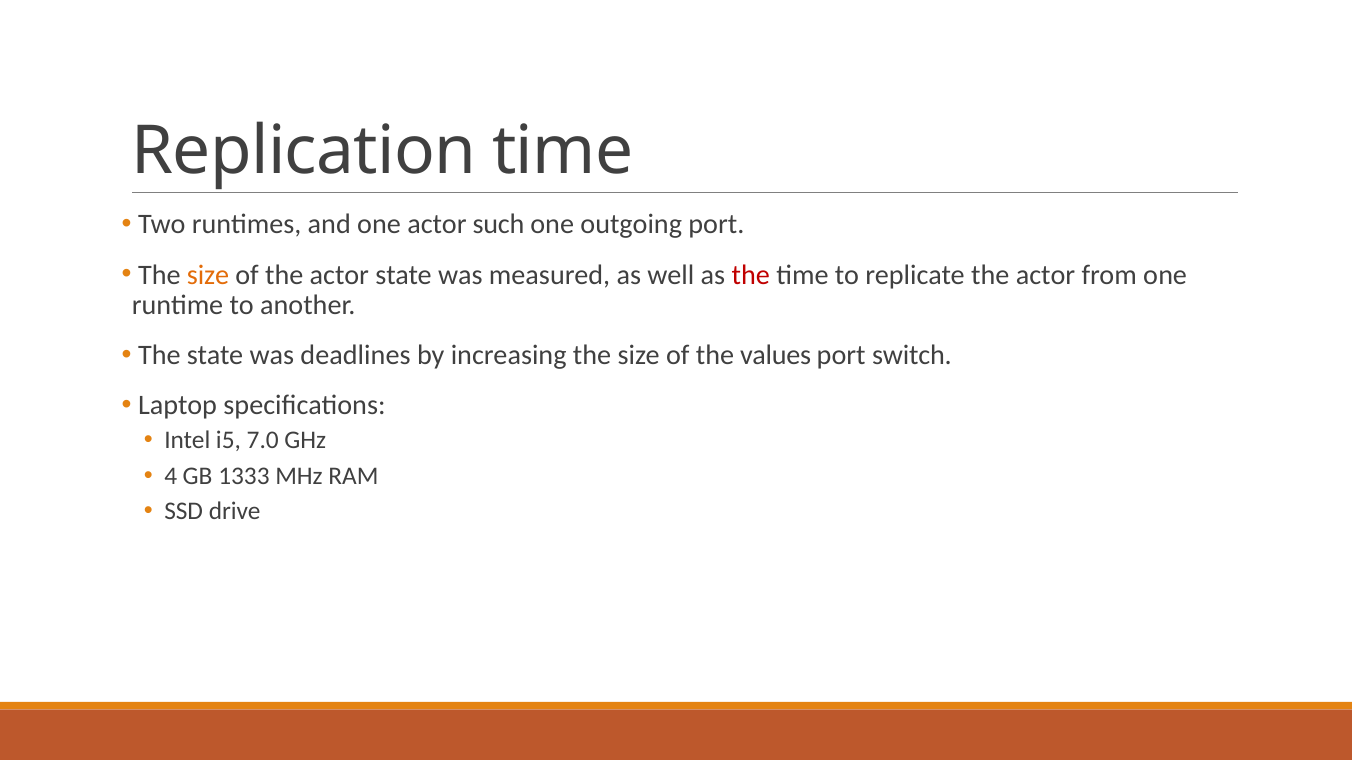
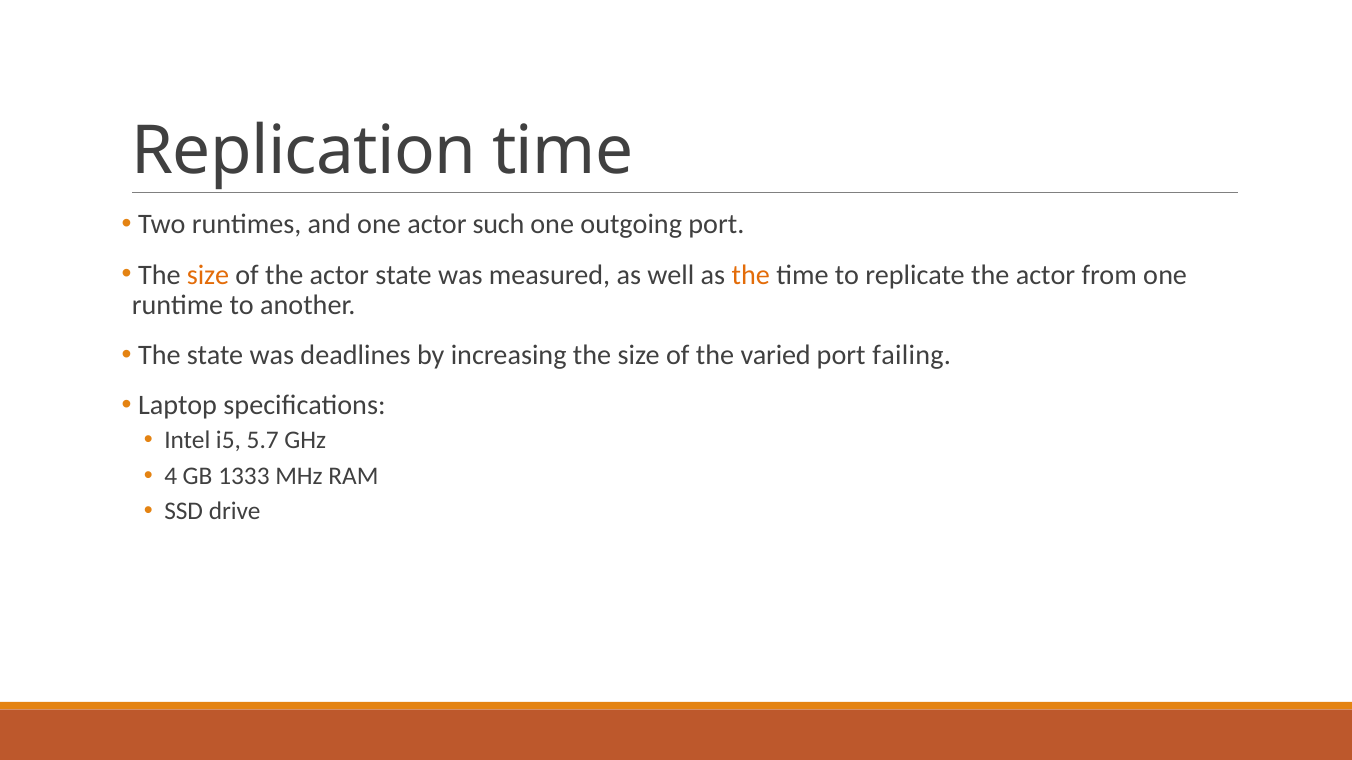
the colour: red -> orange (751, 275)
values: values -> varied (776, 355)
switch: switch -> failing (912, 355)
7.0: 7.0 -> 5.7 (263, 440)
